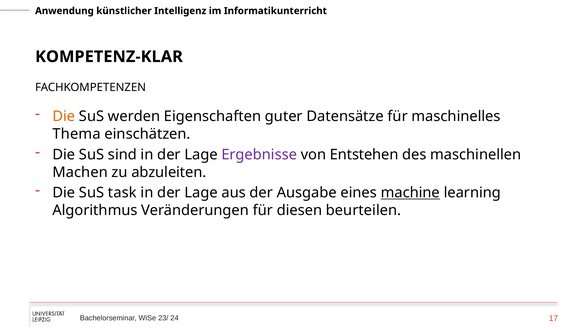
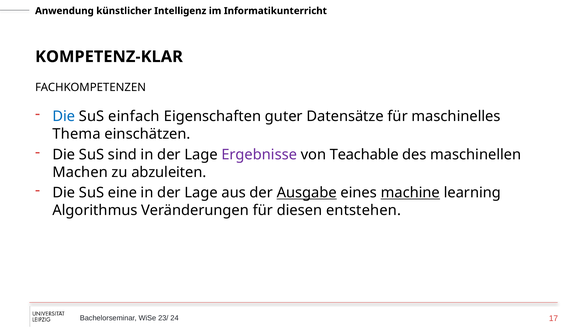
Die colour: orange -> blue (64, 117)
werden: werden -> einfach (134, 117)
Entstehen: Entstehen -> Teachable (364, 155)
task: task -> eine (122, 193)
Ausgabe underline: none -> present (307, 193)
beurteilen: beurteilen -> entstehen (363, 210)
